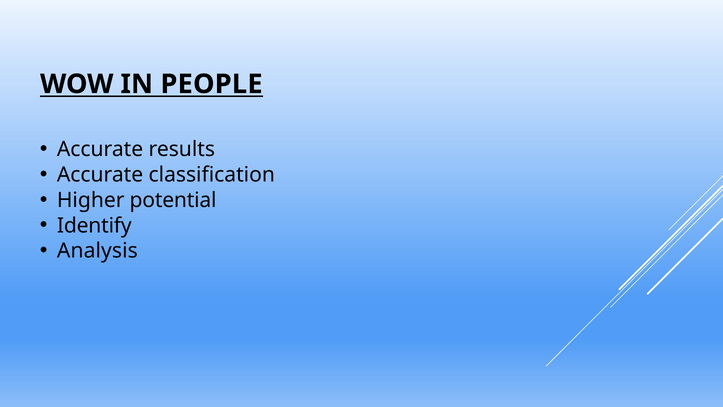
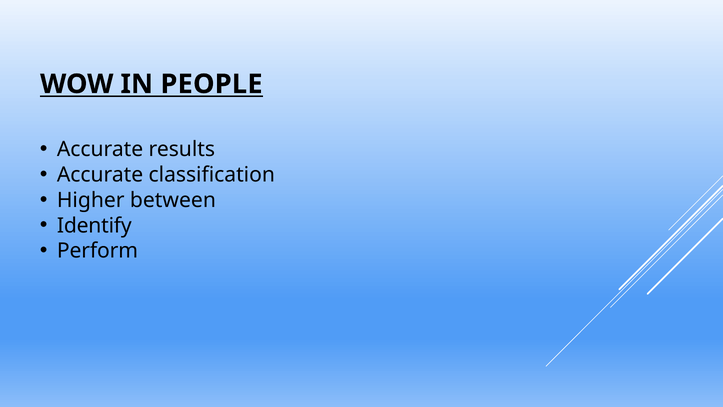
potential: potential -> between (173, 200)
Analysis: Analysis -> Perform (97, 251)
